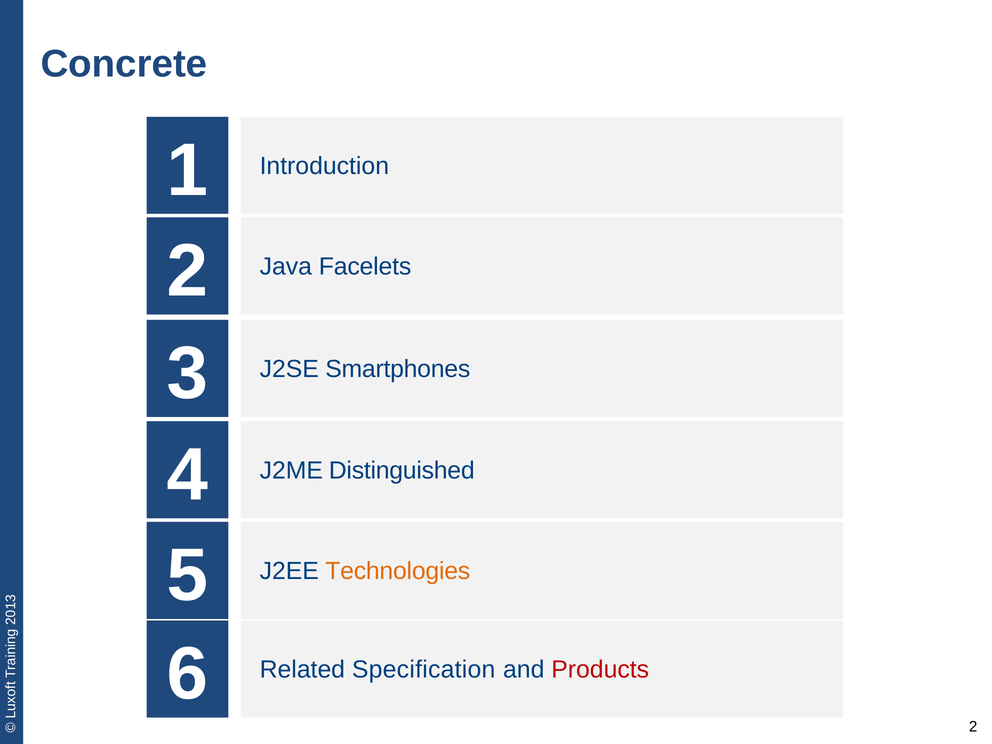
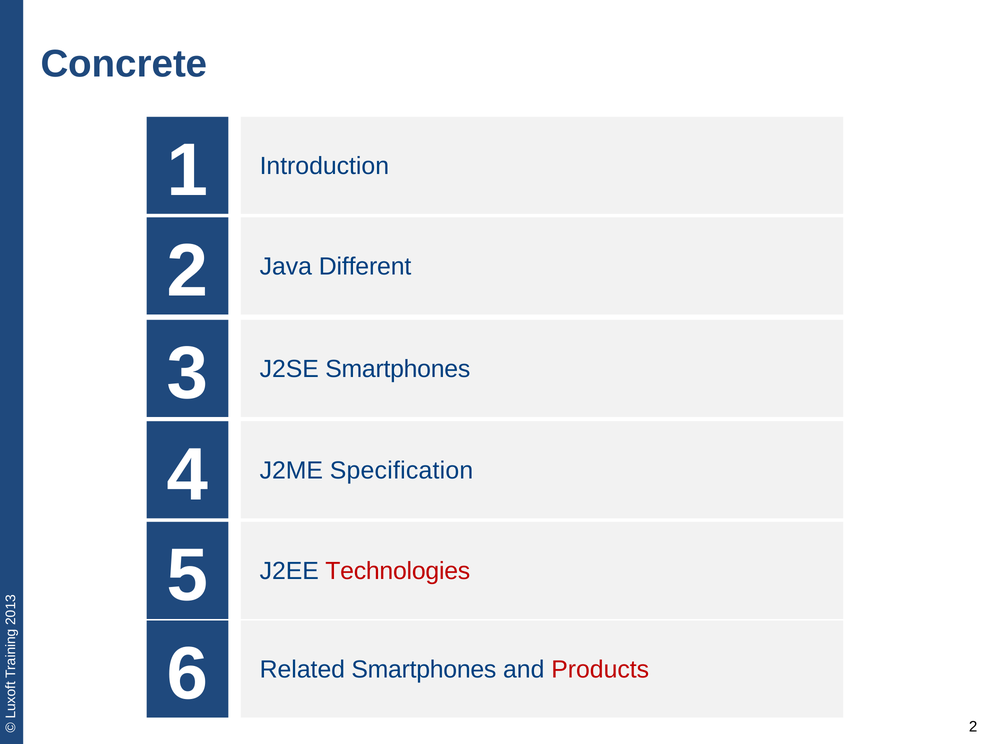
Facelets: Facelets -> Different (365, 266)
Distinguished: Distinguished -> Specification (402, 470)
Technologies colour: orange -> red (398, 571)
Related Specification: Specification -> Smartphones (424, 670)
